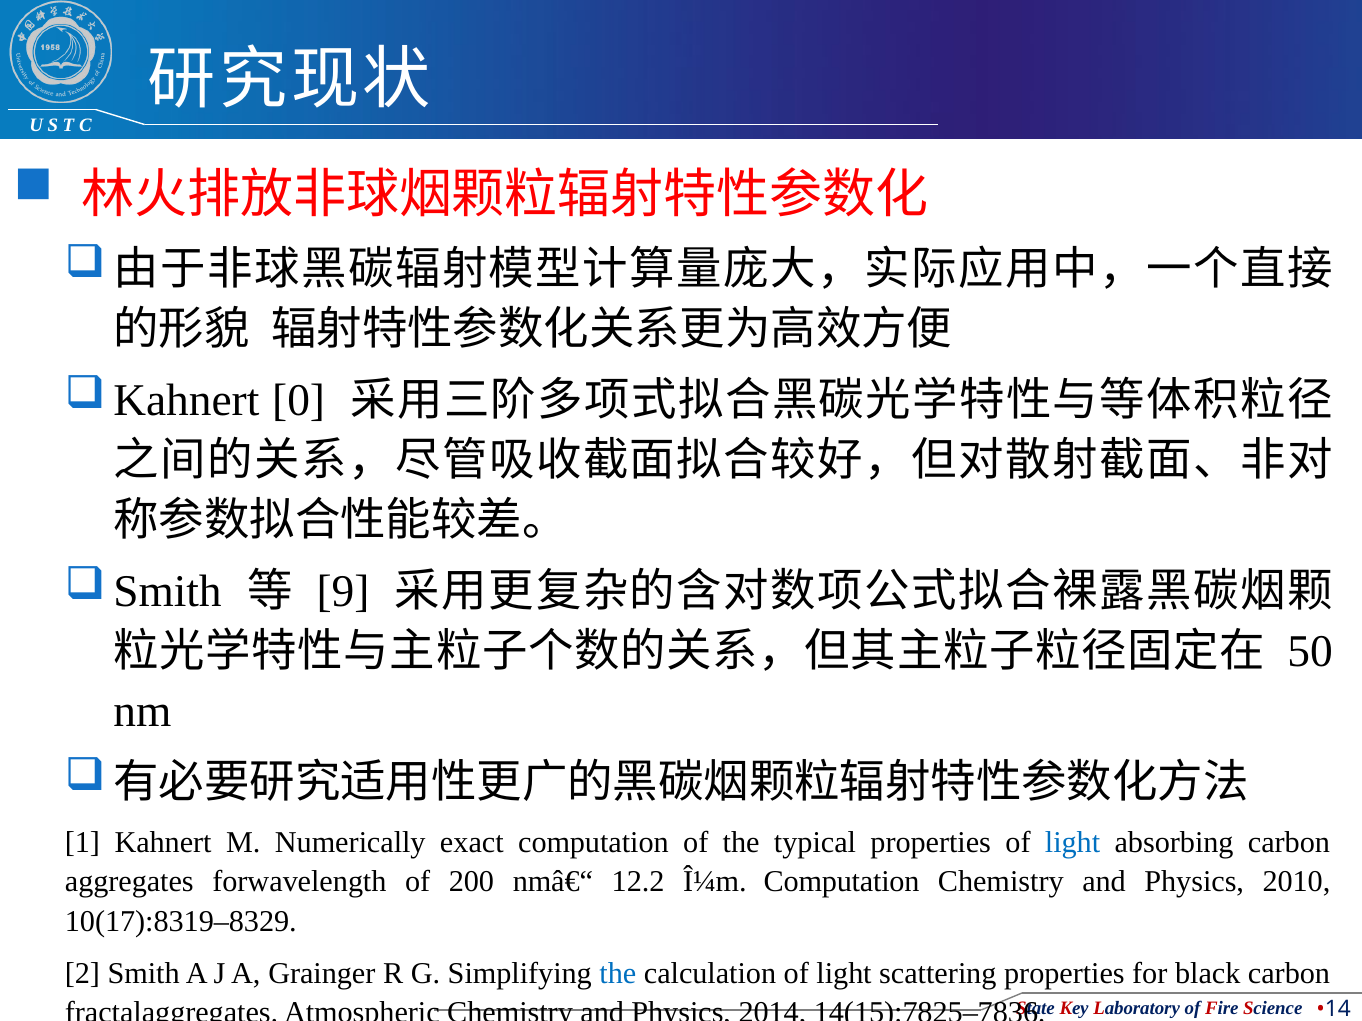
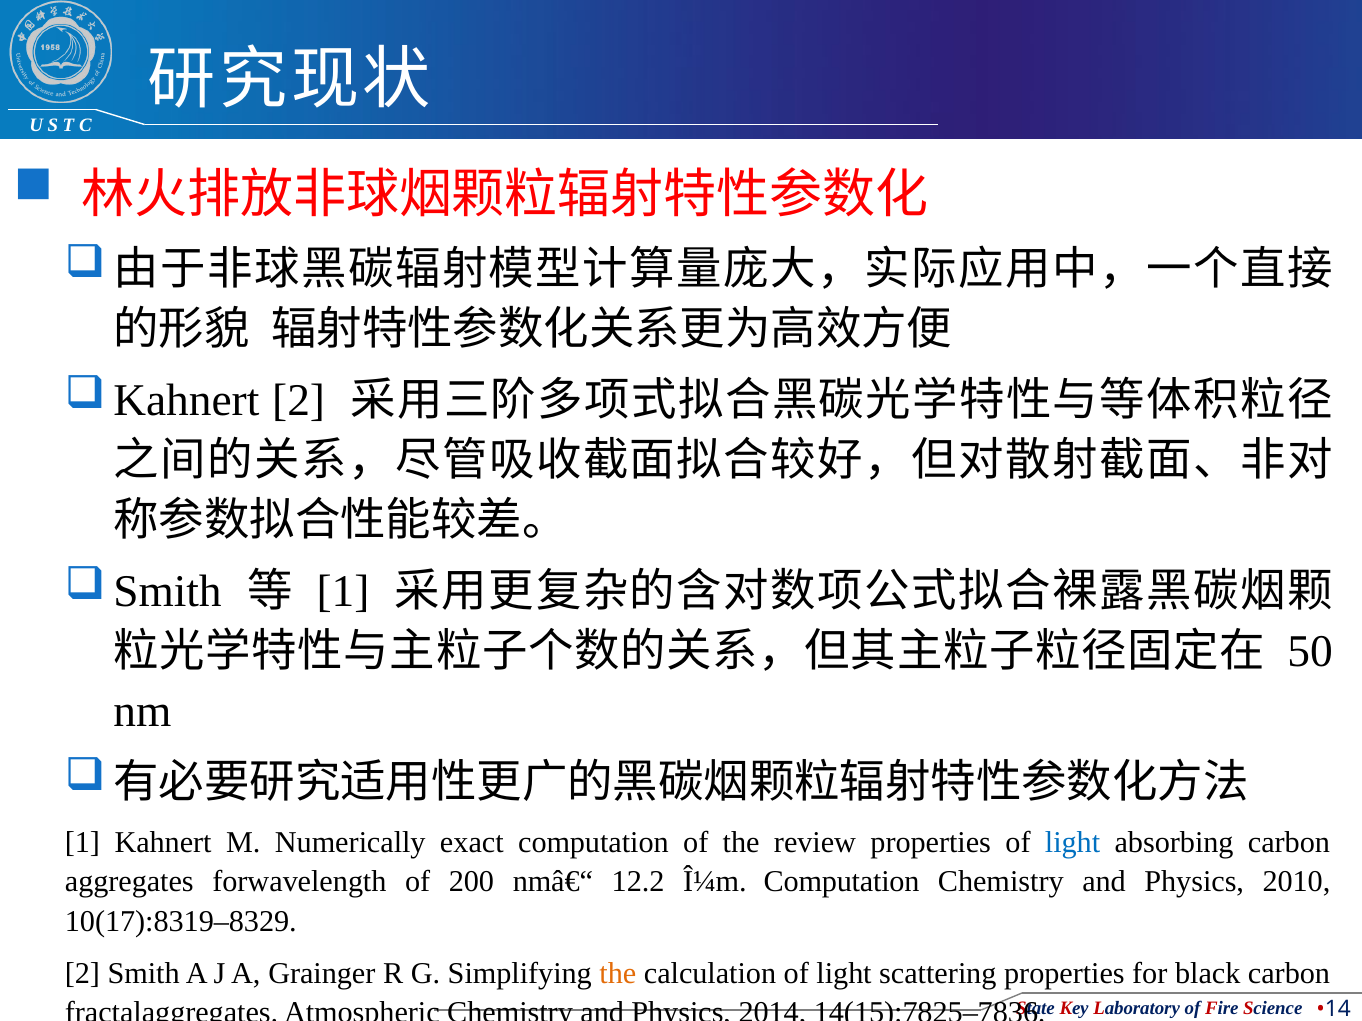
0: 0 -> 2 (299, 401)
9: 9 -> 1 (343, 592)
typical: typical -> review (815, 843)
the colour: blue -> orange (618, 974)
